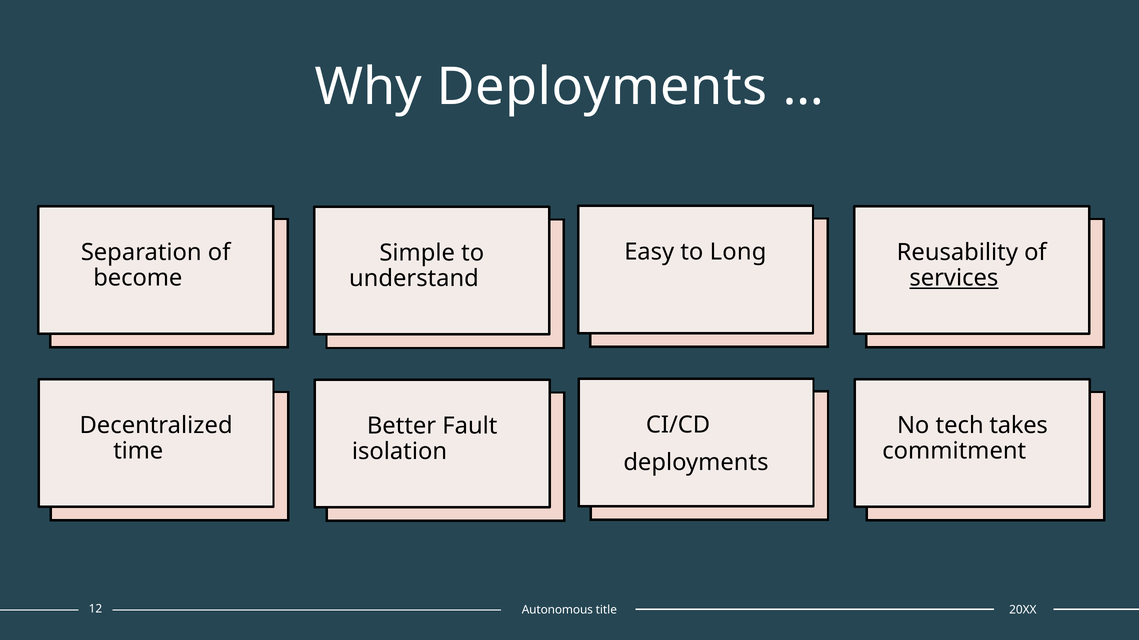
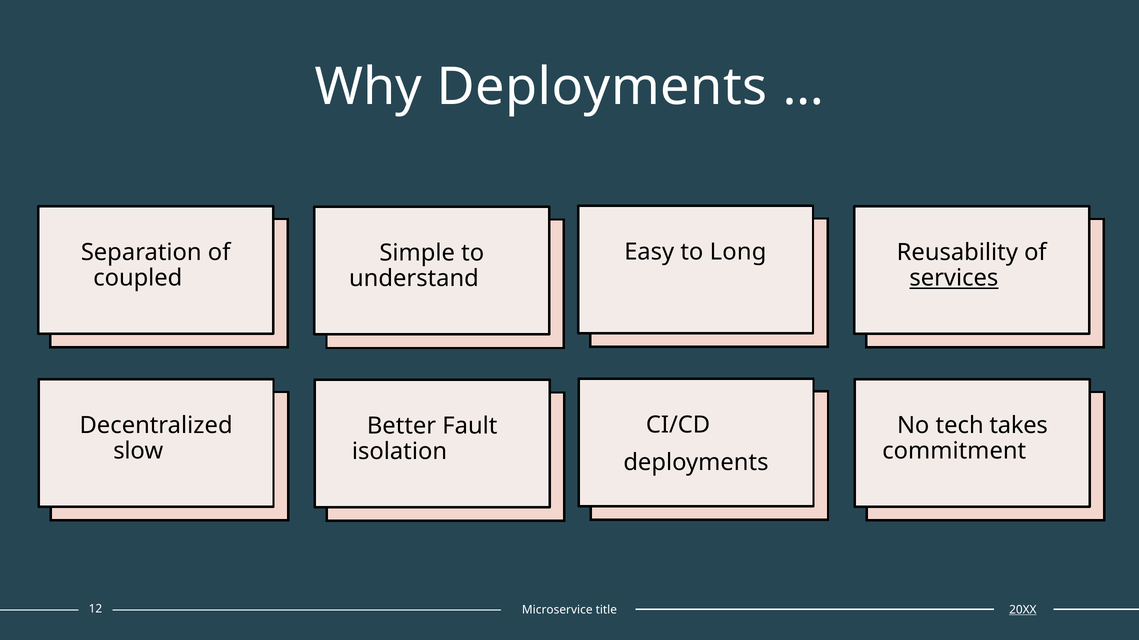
become: become -> coupled (138, 278)
time: time -> slow (138, 451)
Autonomous: Autonomous -> Microservice (557, 610)
20XX underline: none -> present (1023, 610)
